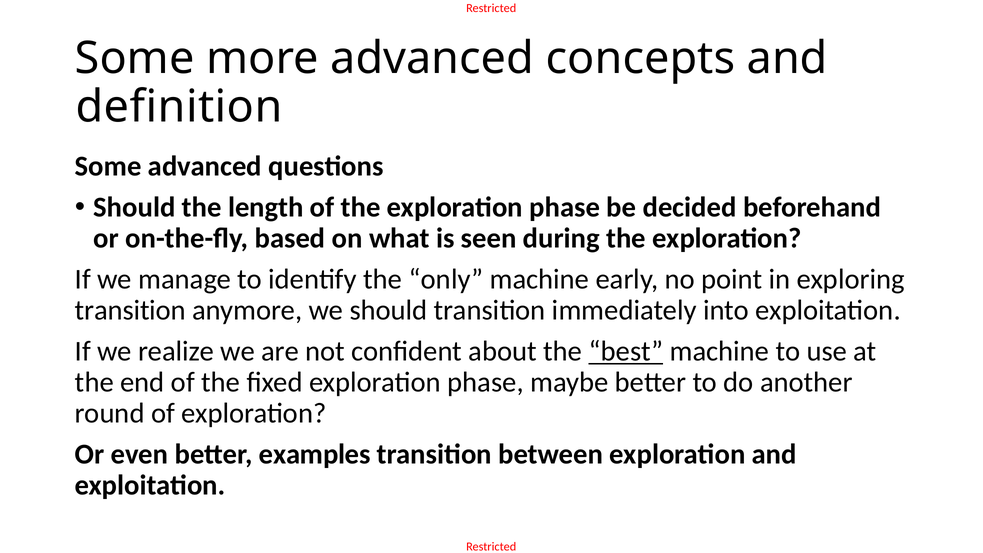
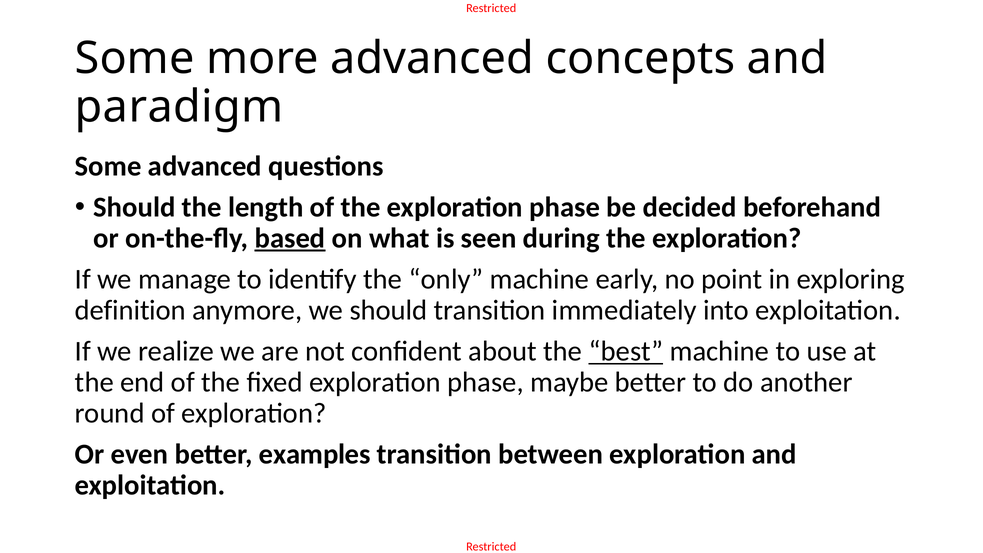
definition: definition -> paradigm (179, 107)
based underline: none -> present (290, 238)
transition: transition -> definition (130, 310)
